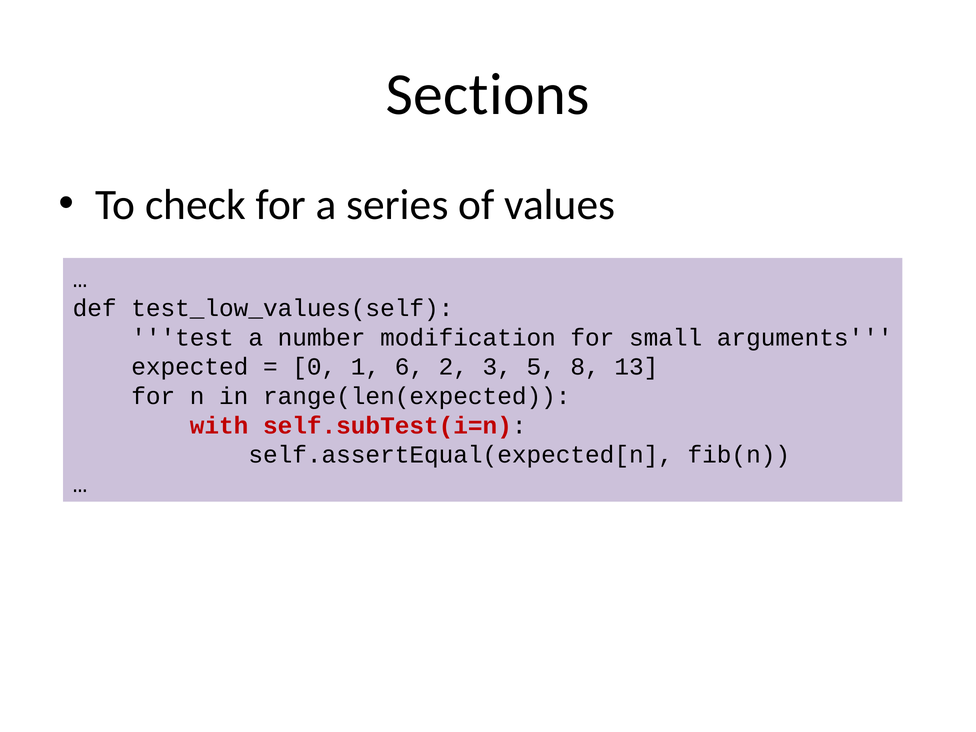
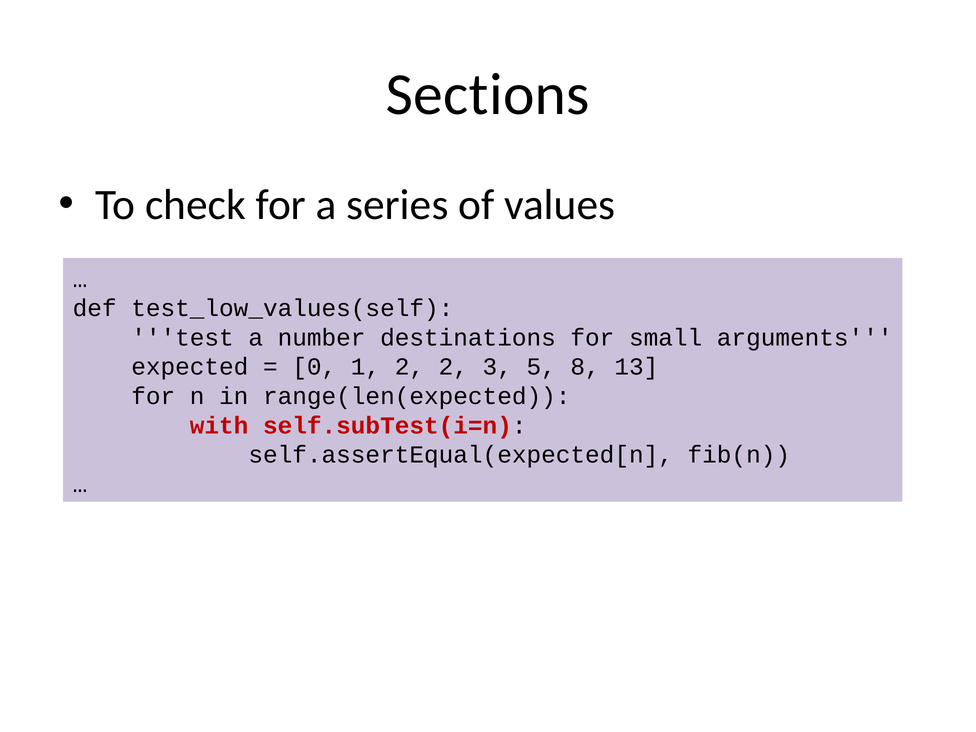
modification: modification -> destinations (468, 338)
1 6: 6 -> 2 (409, 367)
